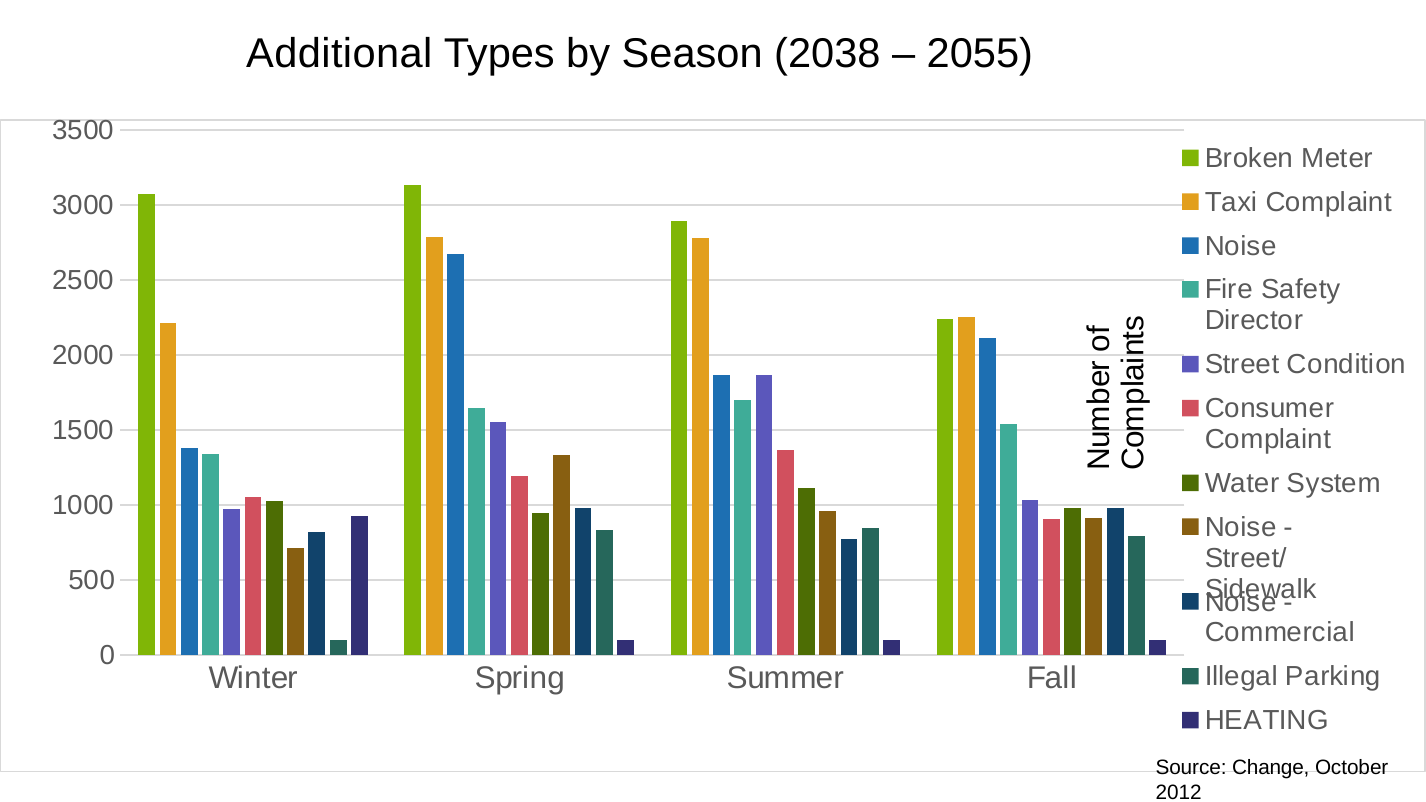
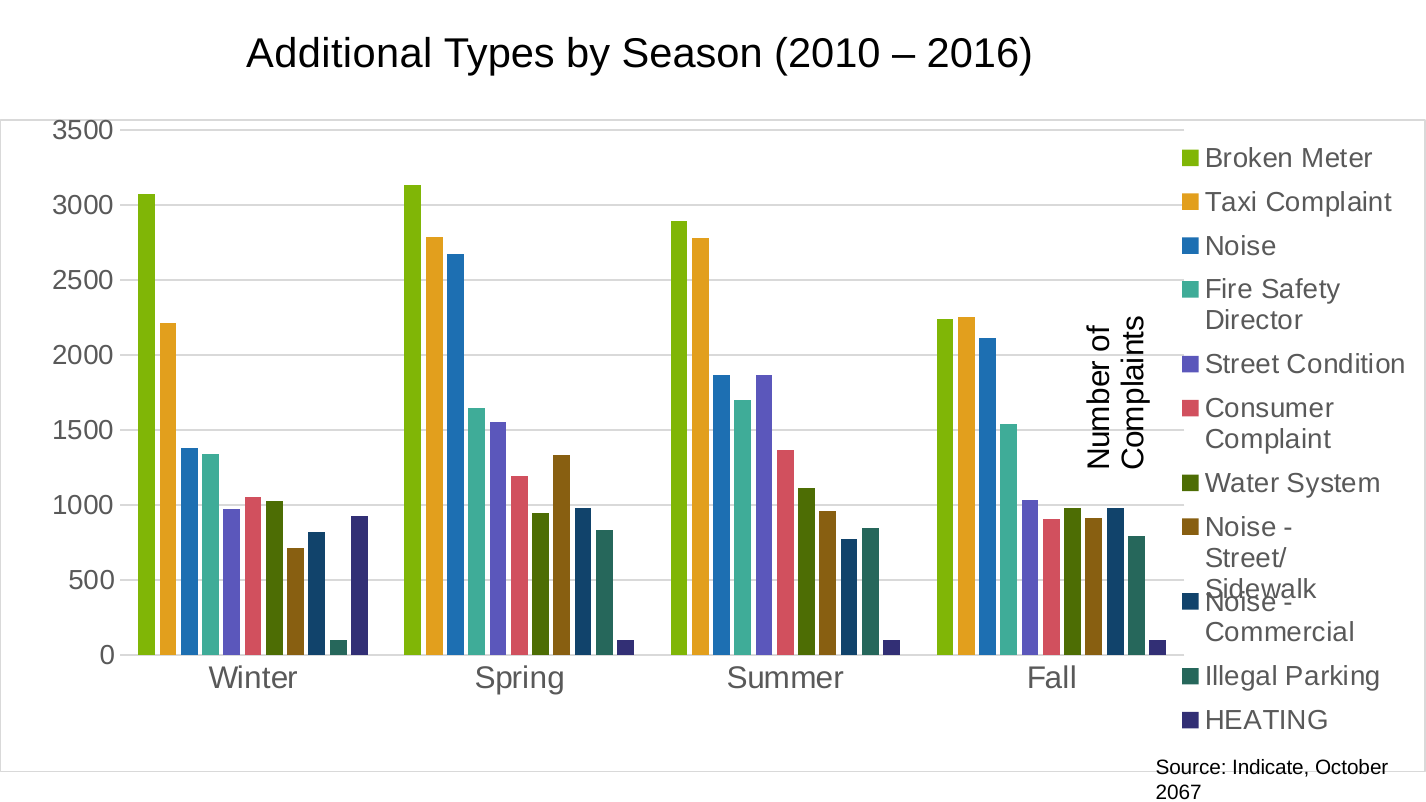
2038: 2038 -> 2010 (827, 53)
2055: 2055 -> 2016 (980, 53)
Change: Change -> Indicate (1271, 768)
2012: 2012 -> 2067 (1179, 793)
